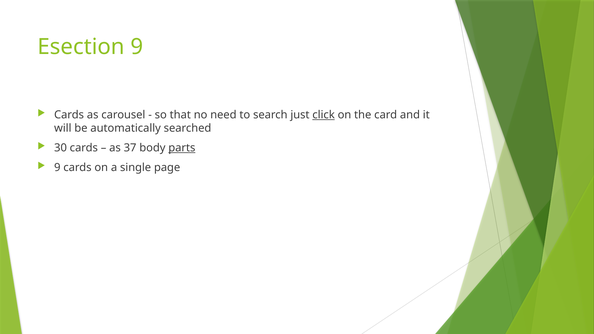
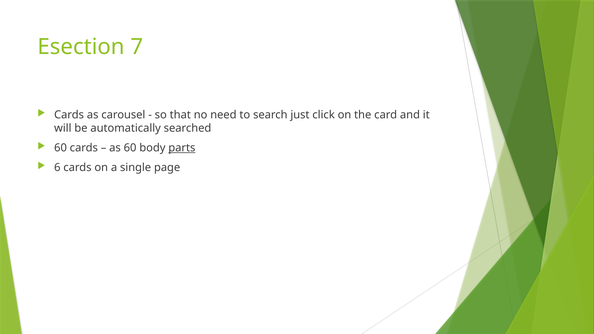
Esection 9: 9 -> 7 (137, 47)
click underline: present -> none (324, 115)
30: 30 -> 60 (61, 148)
as 37: 37 -> 60 (130, 148)
9: 9 -> 6 (57, 167)
